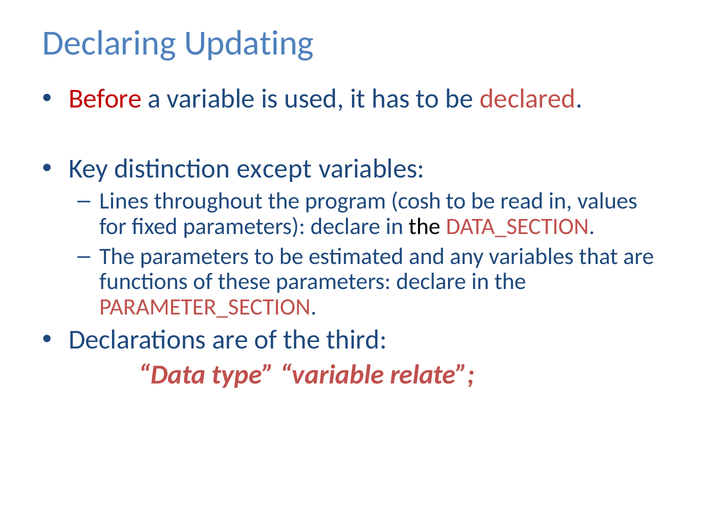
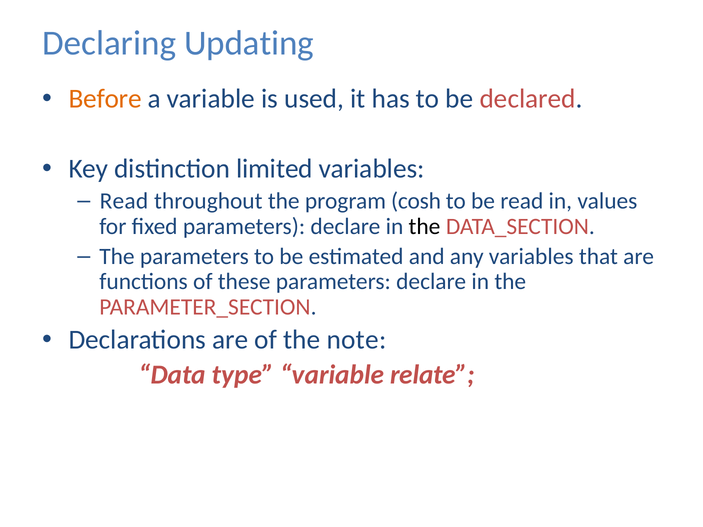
Before colour: red -> orange (105, 99)
except: except -> limited (274, 169)
Lines: Lines -> Read (124, 201)
third: third -> note (357, 340)
